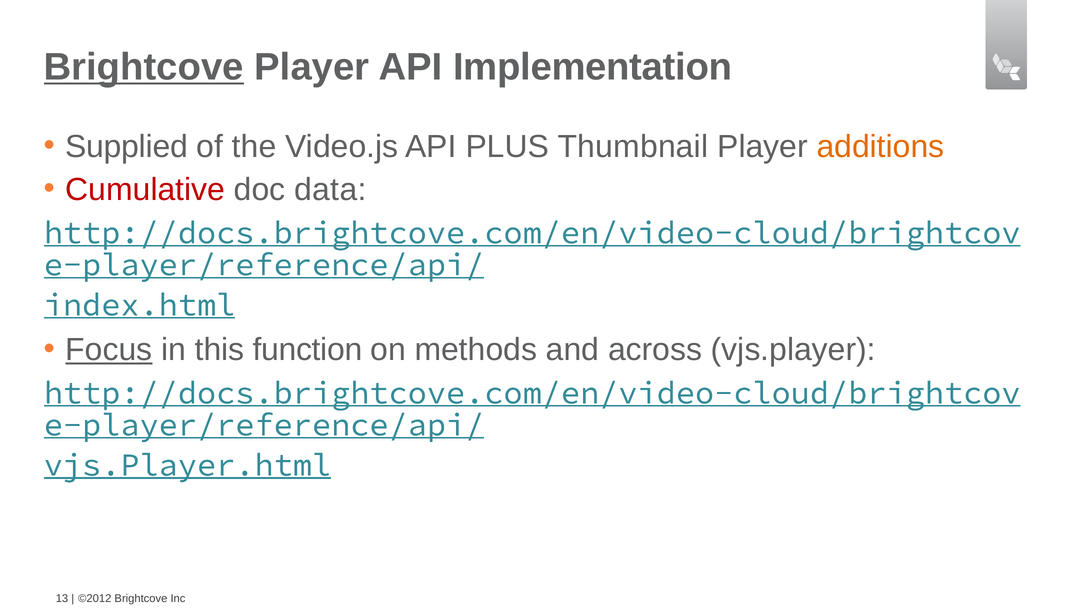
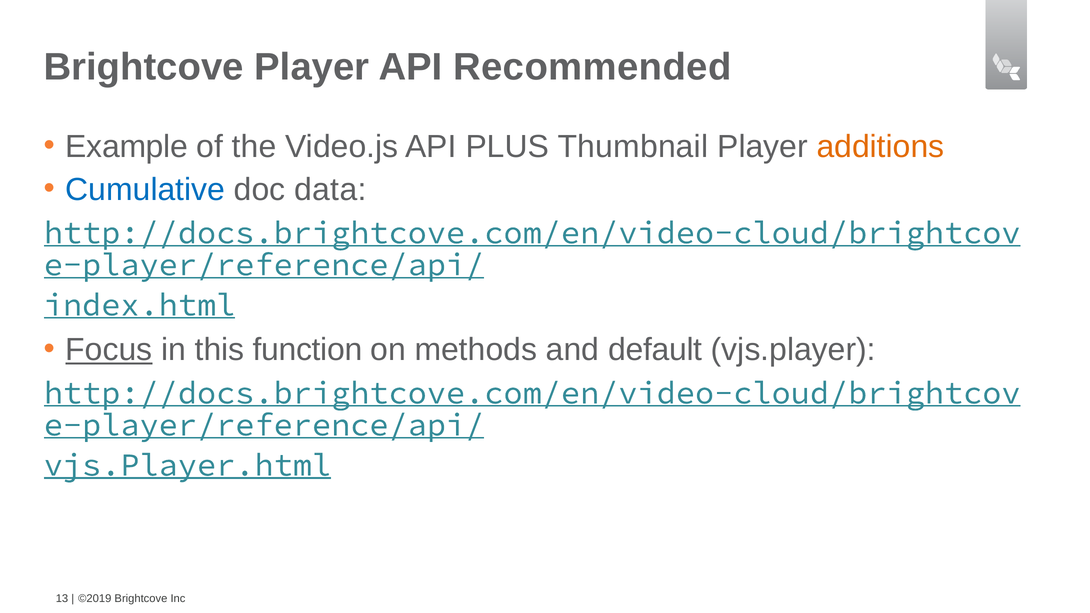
Brightcove underline: present -> none (144, 67)
Implementation: Implementation -> Recommended (592, 67)
Supplied: Supplied -> Example (127, 147)
Cumulative colour: red -> blue (145, 190)
across: across -> default (655, 350)
©2012: ©2012 -> ©2019 (95, 598)
